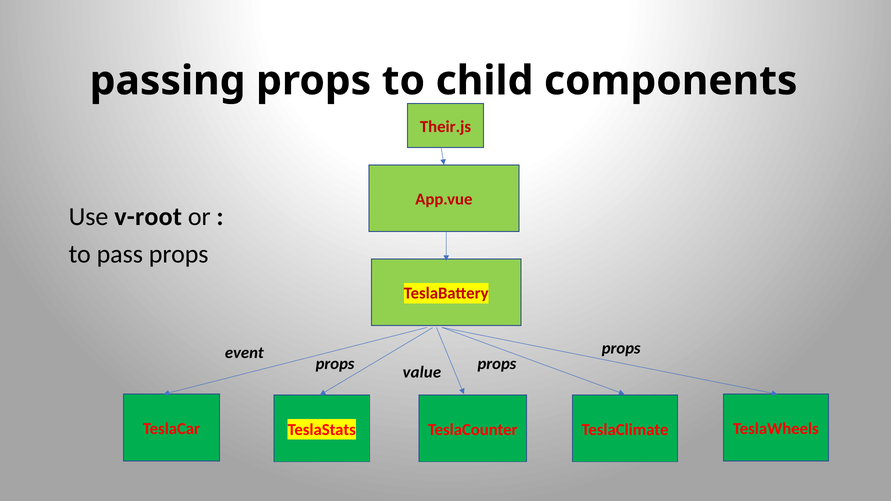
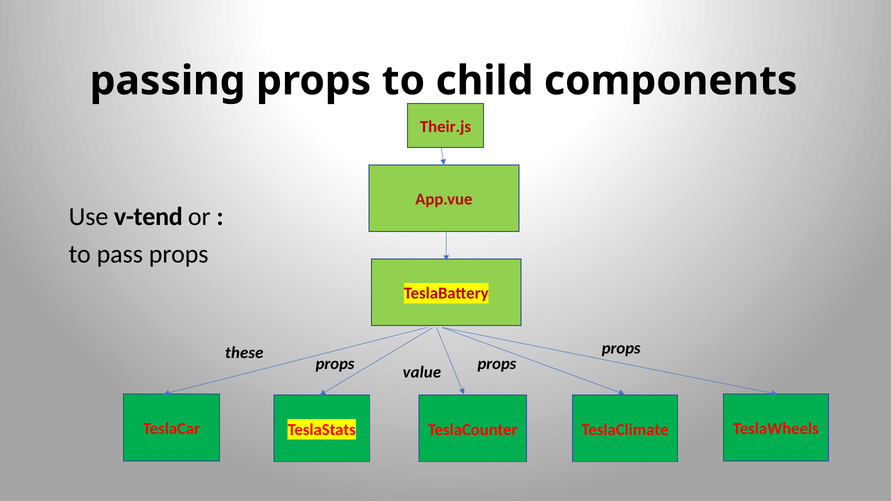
v-root: v-root -> v-tend (148, 217)
event: event -> these (244, 353)
